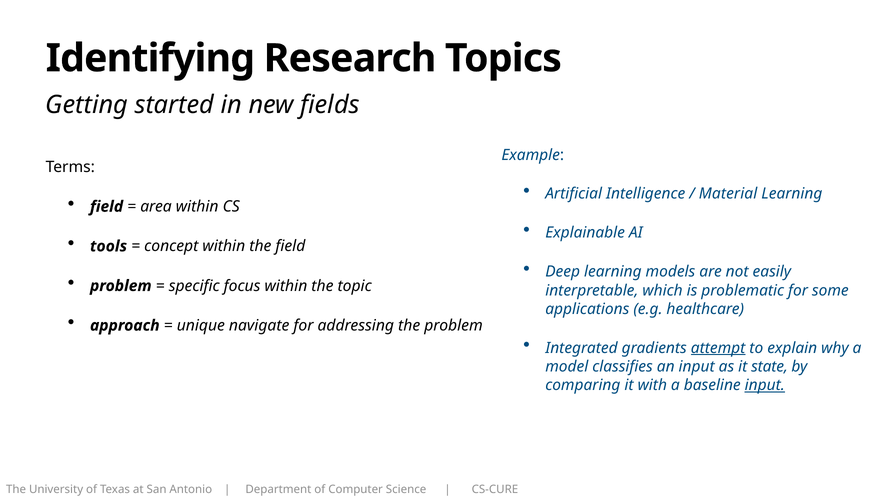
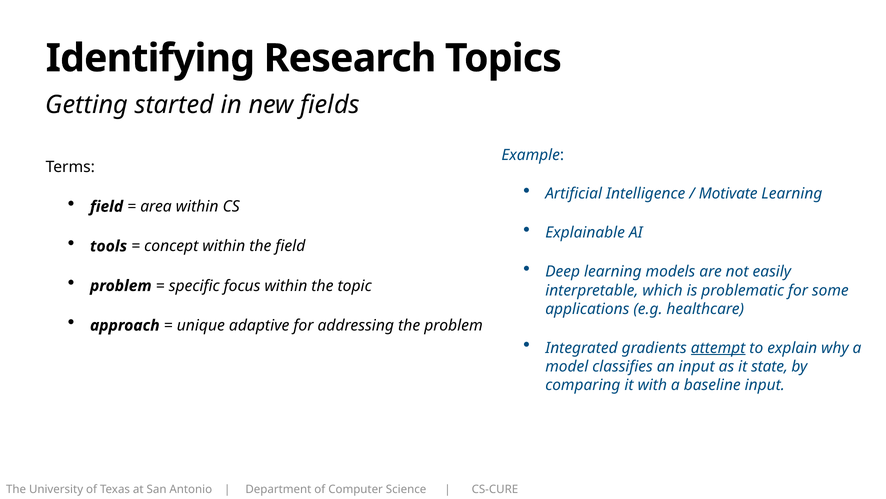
Material: Material -> Motivate (728, 194)
navigate: navigate -> adaptive (259, 325)
input underline: present -> none (765, 385)
